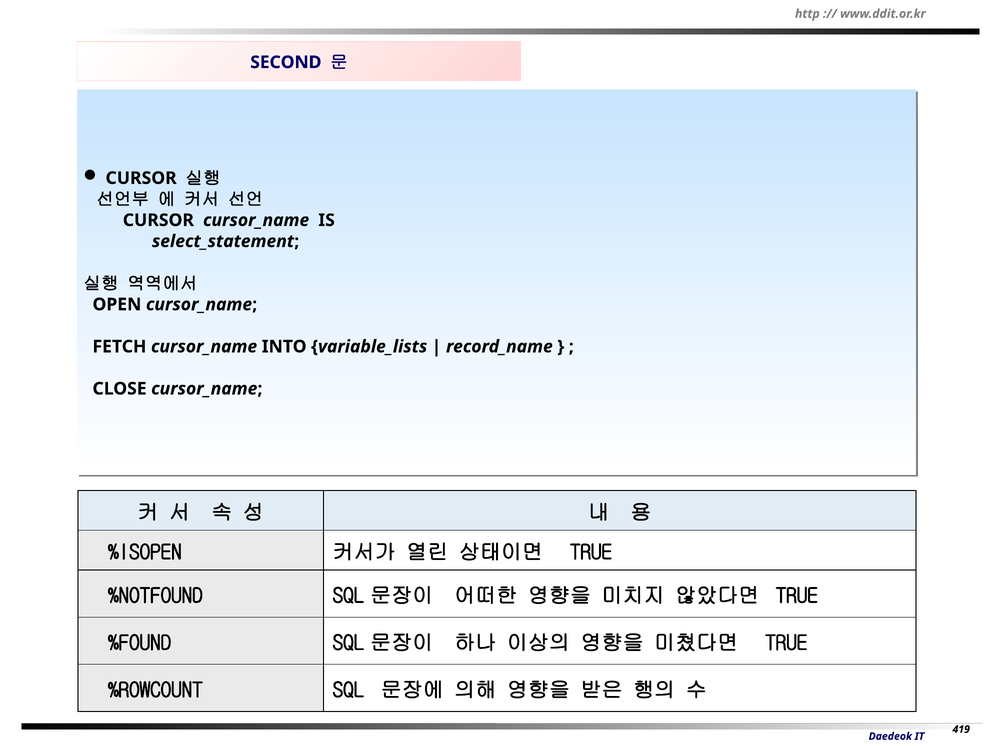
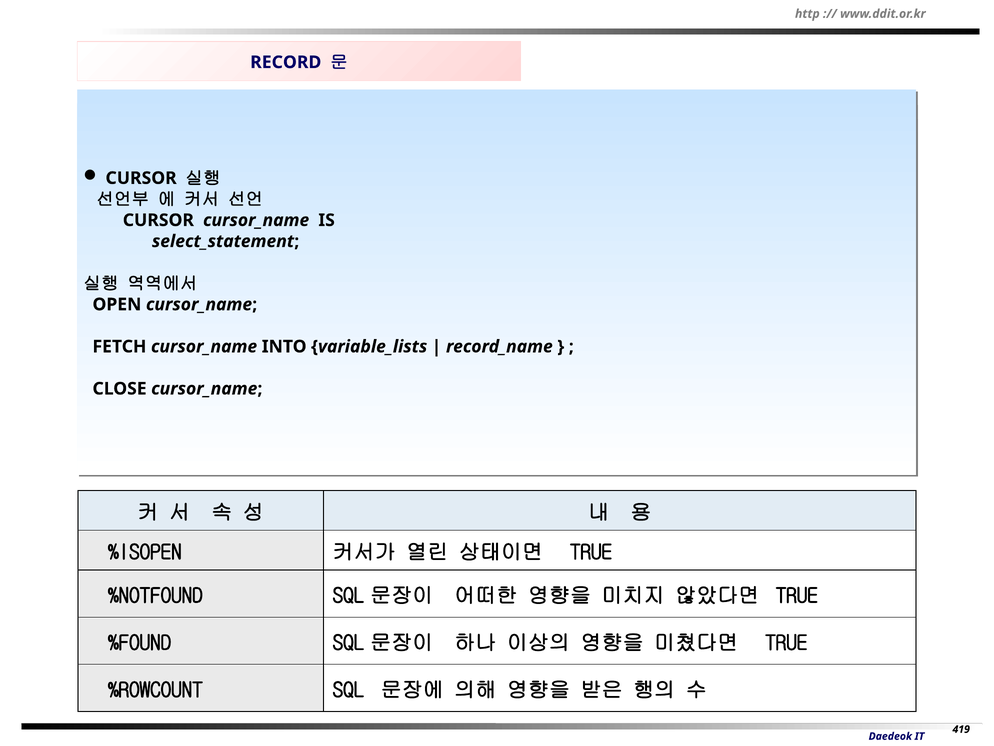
SECOND: SECOND -> RECORD (286, 62)
